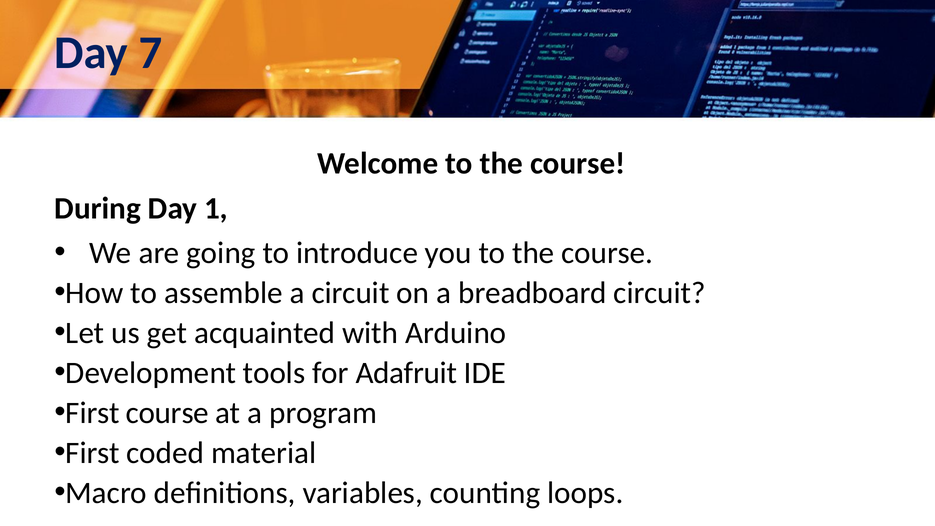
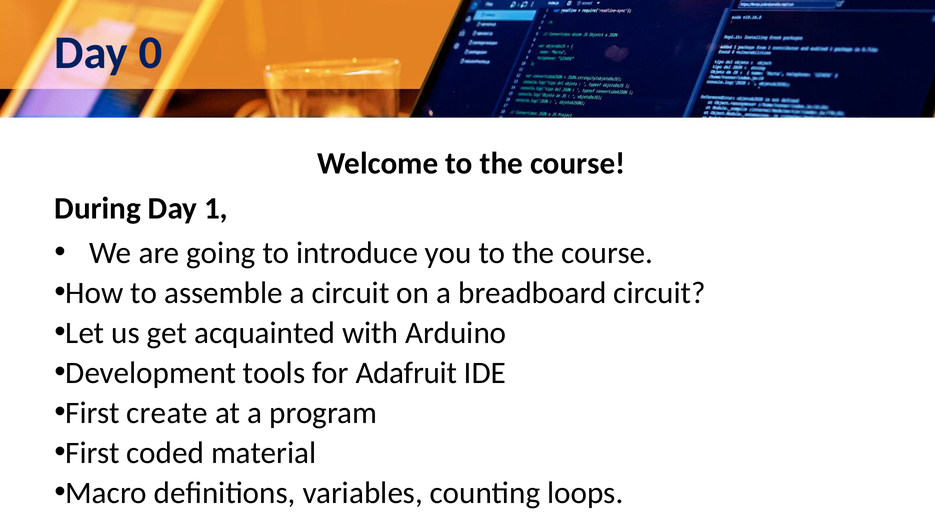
7: 7 -> 0 (150, 53)
First course: course -> create (167, 413)
